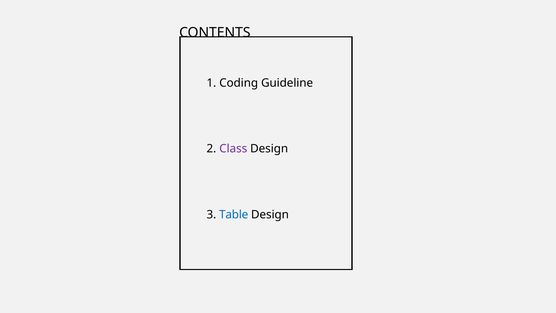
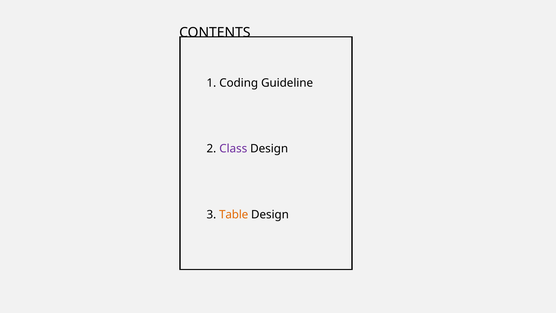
Table colour: blue -> orange (234, 214)
